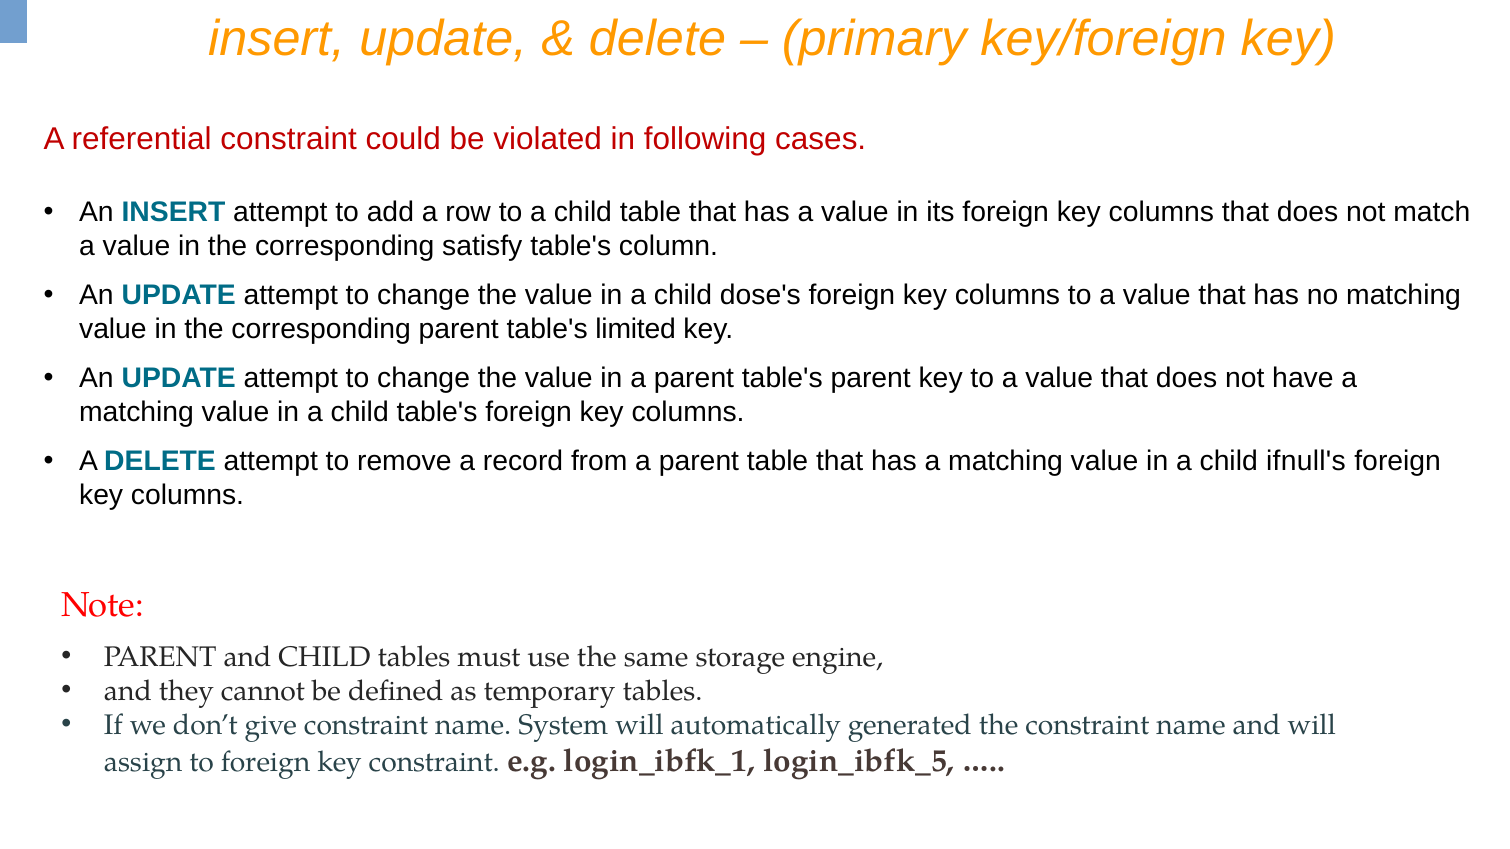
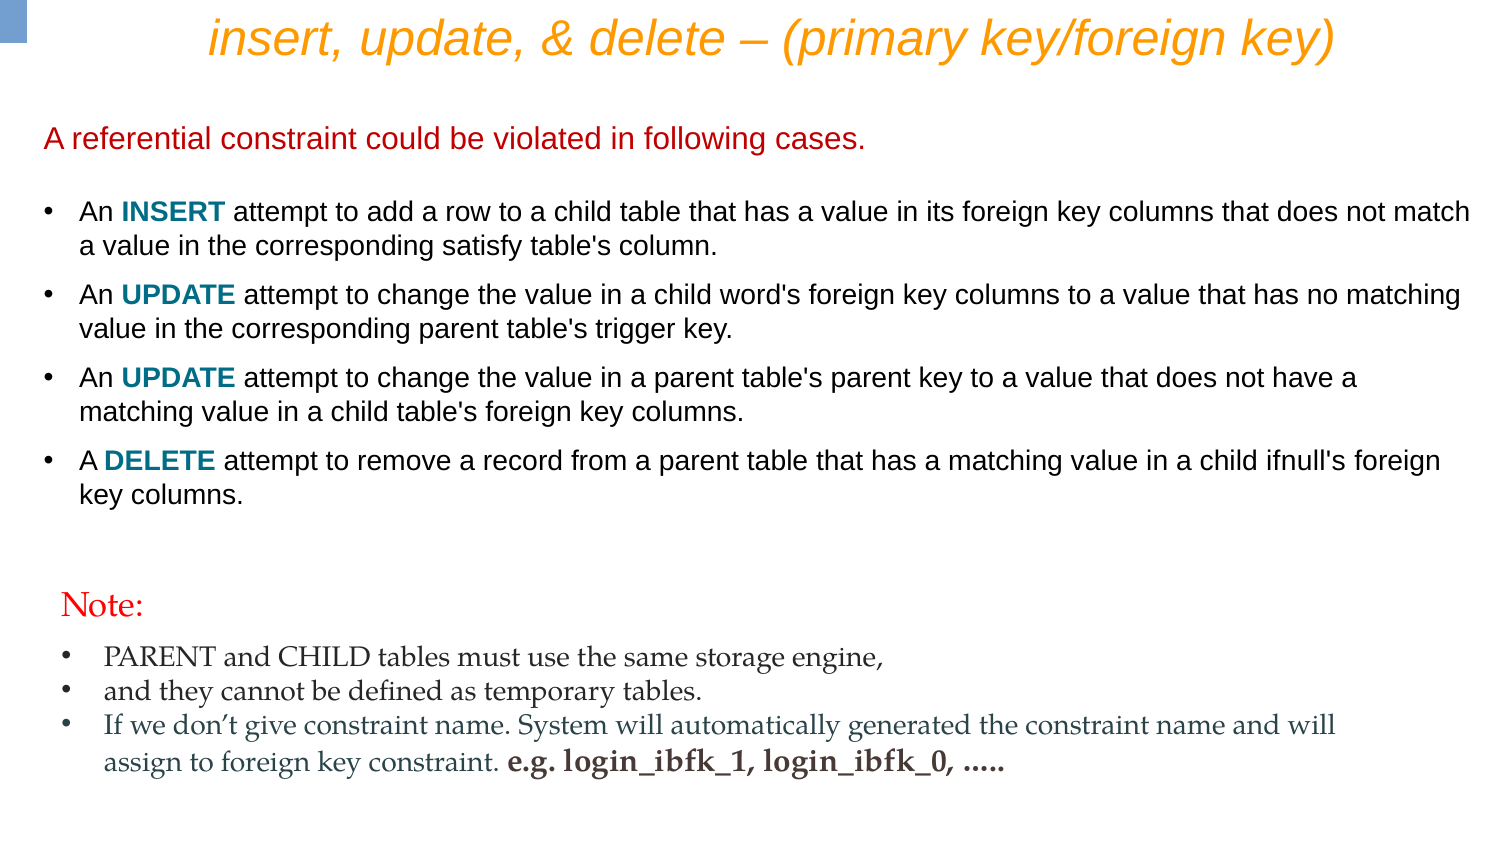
dose's: dose's -> word's (760, 296)
limited: limited -> trigger (635, 330)
login_ibfk_5: login_ibfk_5 -> login_ibfk_0 (859, 761)
